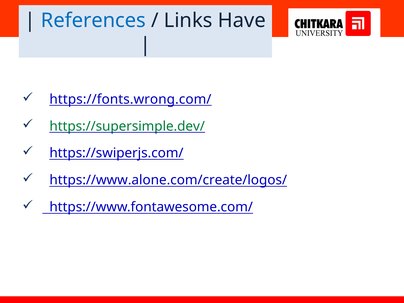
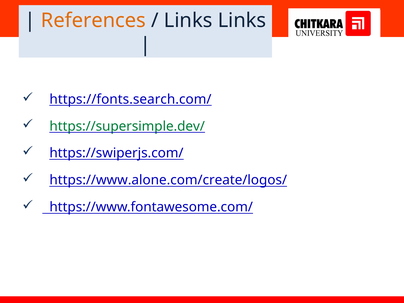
References colour: blue -> orange (93, 21)
Links Have: Have -> Links (242, 21)
https://fonts.wrong.com/: https://fonts.wrong.com/ -> https://fonts.search.com/ (130, 99)
